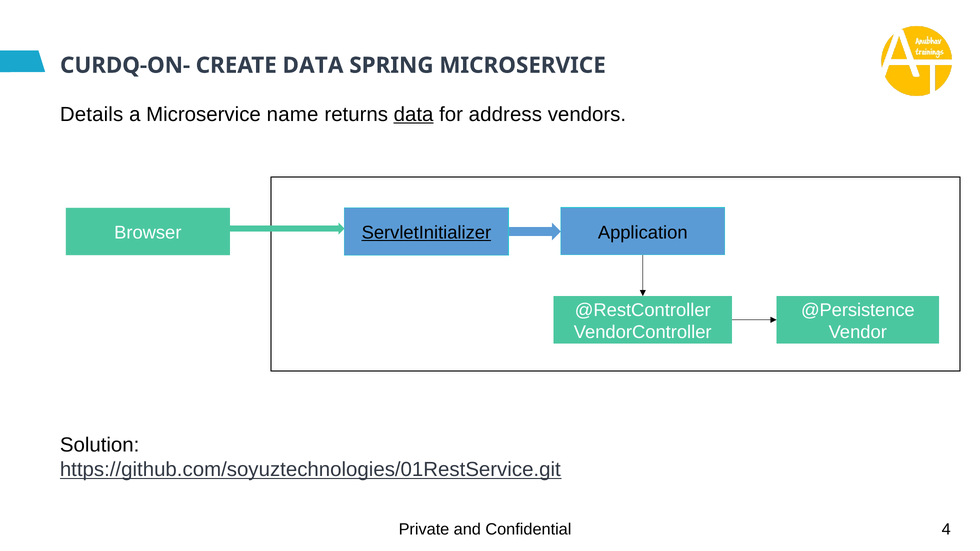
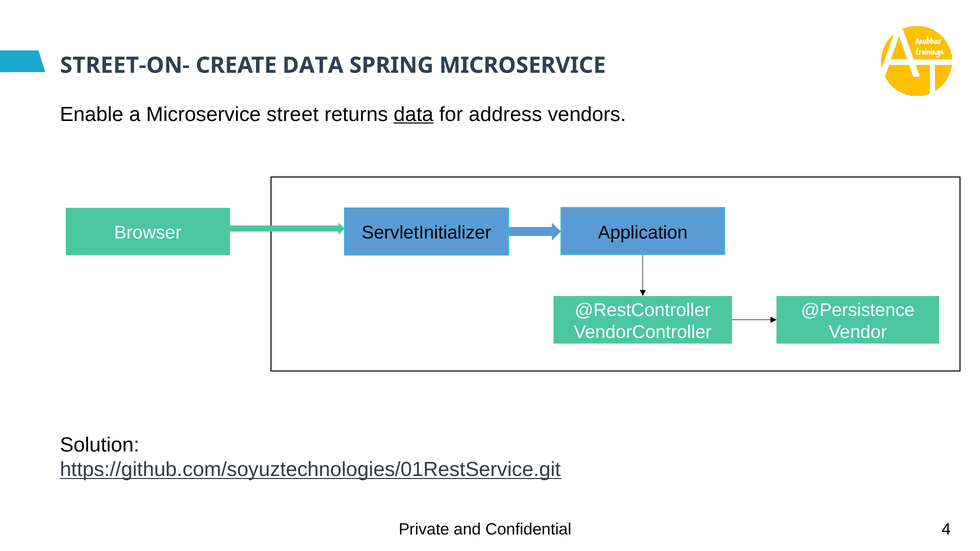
CURDQ-ON-: CURDQ-ON- -> STREET-ON- (125, 65)
Details: Details -> Enable (92, 114)
name: name -> street (293, 114)
ServletInitializer underline: present -> none (426, 233)
